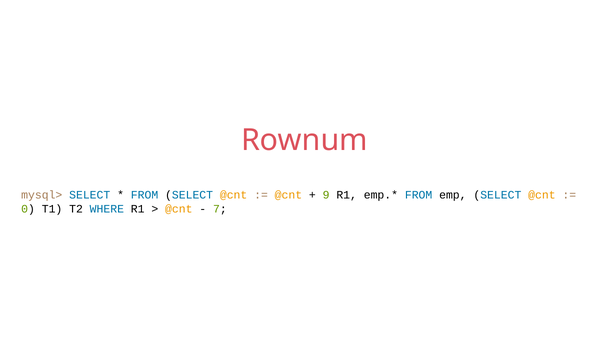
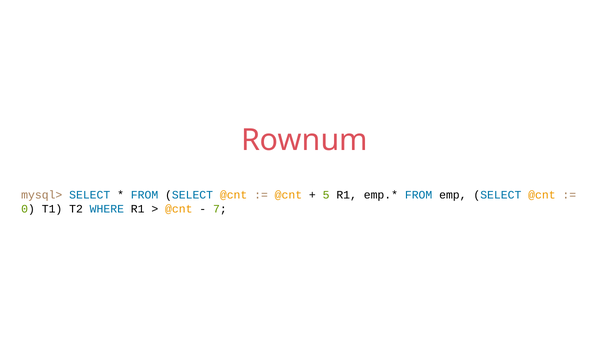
9: 9 -> 5 (326, 196)
